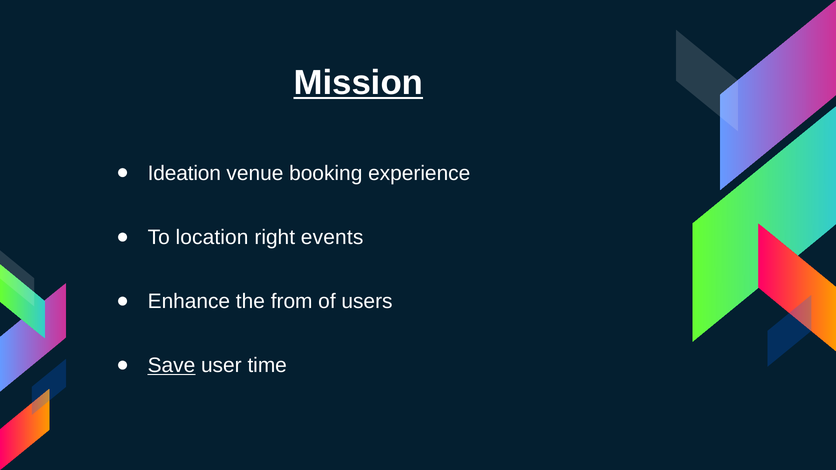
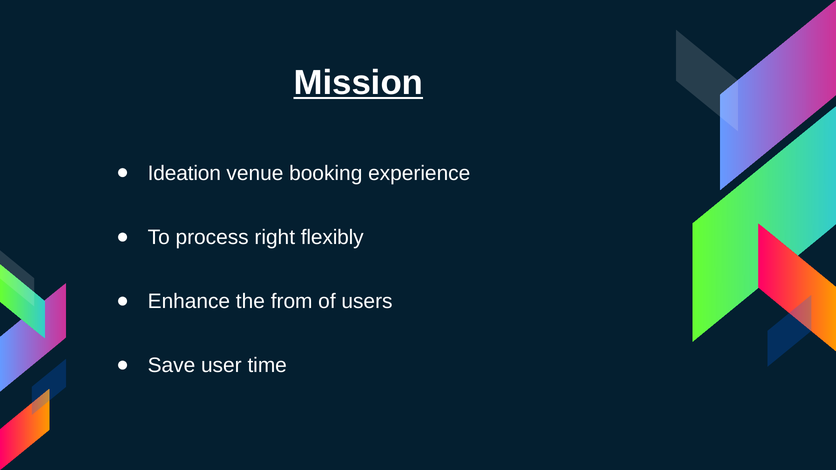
location: location -> process (212, 237)
events: events -> flexibly (332, 237)
Save underline: present -> none (171, 366)
